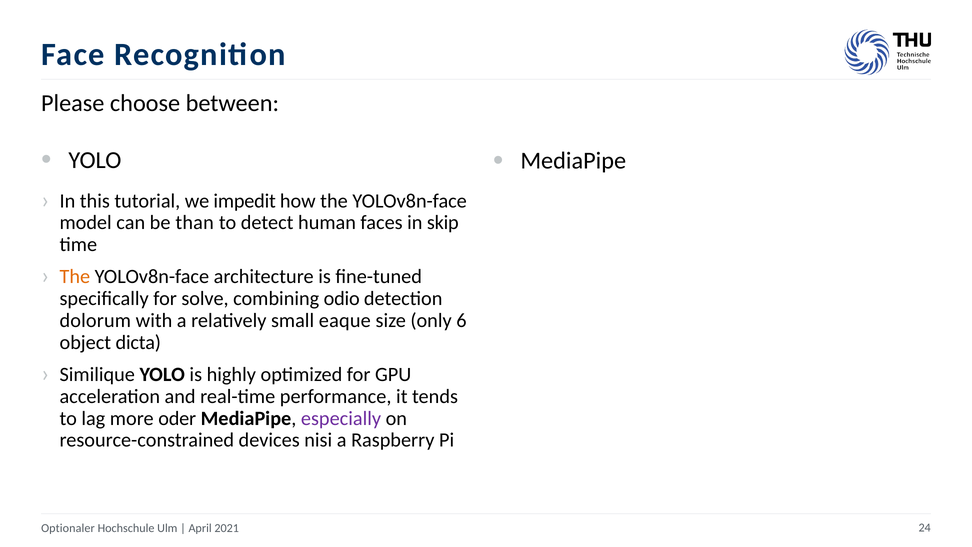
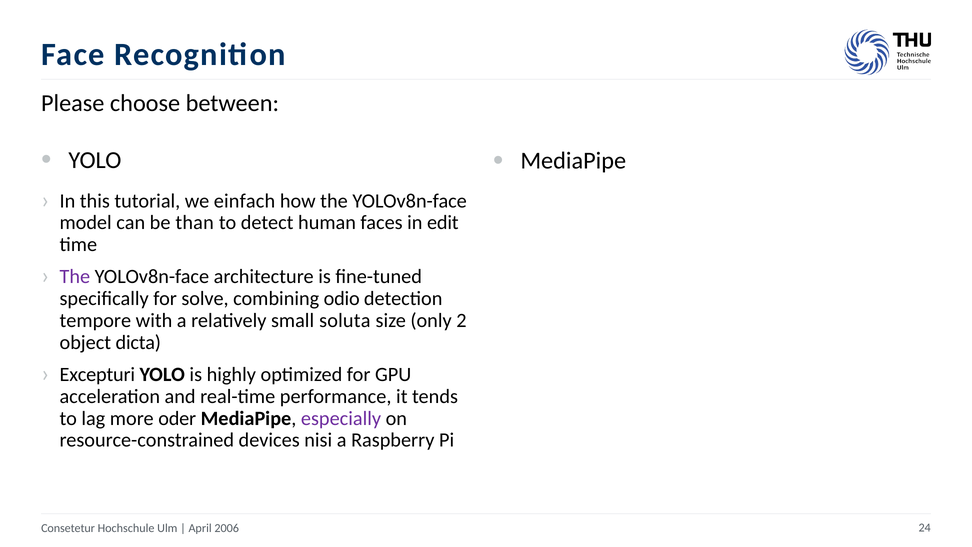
impedit: impedit -> einfach (244, 201)
skip: skip -> edit (443, 223)
The colour: orange -> purple (75, 277)
dolorum: dolorum -> tempore (95, 320)
eaque: eaque -> soluta (345, 320)
6: 6 -> 2 (461, 320)
Similique: Similique -> Excepturi (97, 374)
Optionaler: Optionaler -> Consetetur (68, 528)
2021: 2021 -> 2006 (227, 528)
